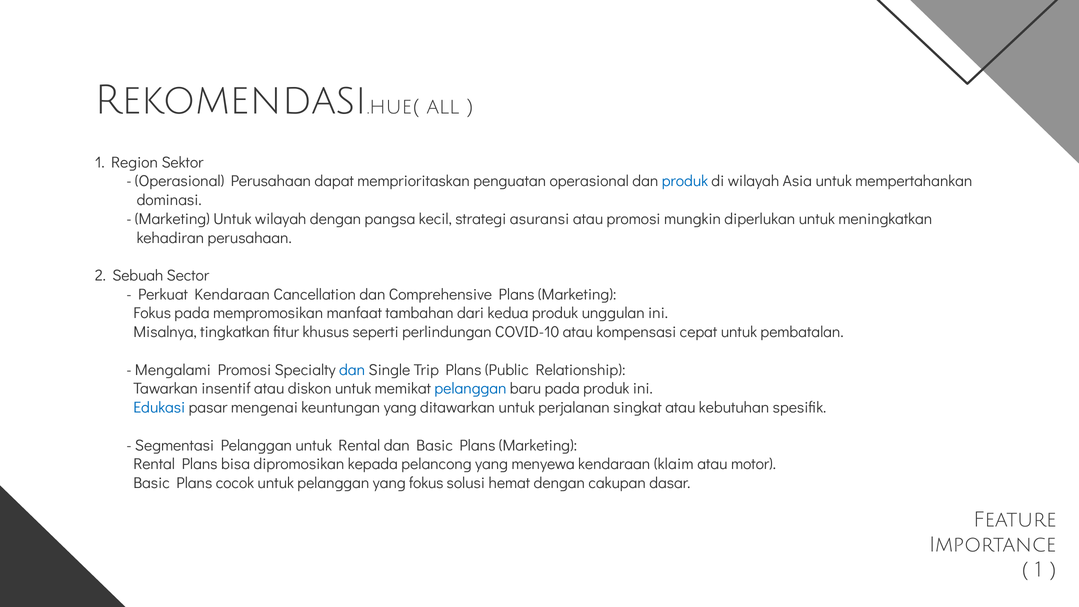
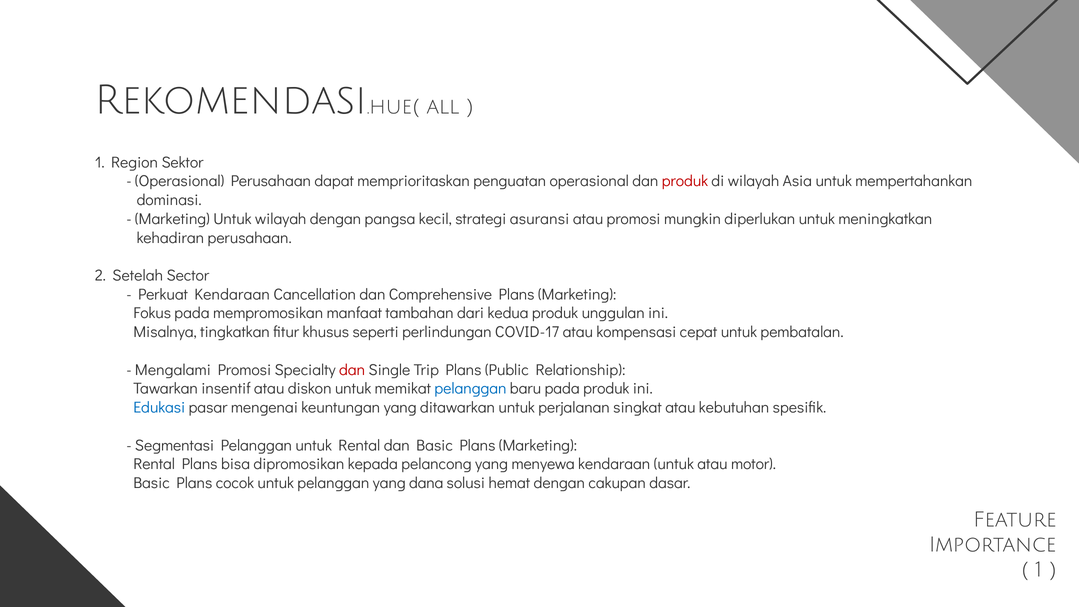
produk colour: blue -> red (685, 181)
Sebuah: Sebuah -> Setelah (138, 276)
COVID-10: COVID-10 -> COVID-17 (527, 332)
dan colour: blue -> red (352, 370)
kendaraan klaim: klaim -> untuk (674, 464)
yang fokus: fokus -> dana (426, 483)
